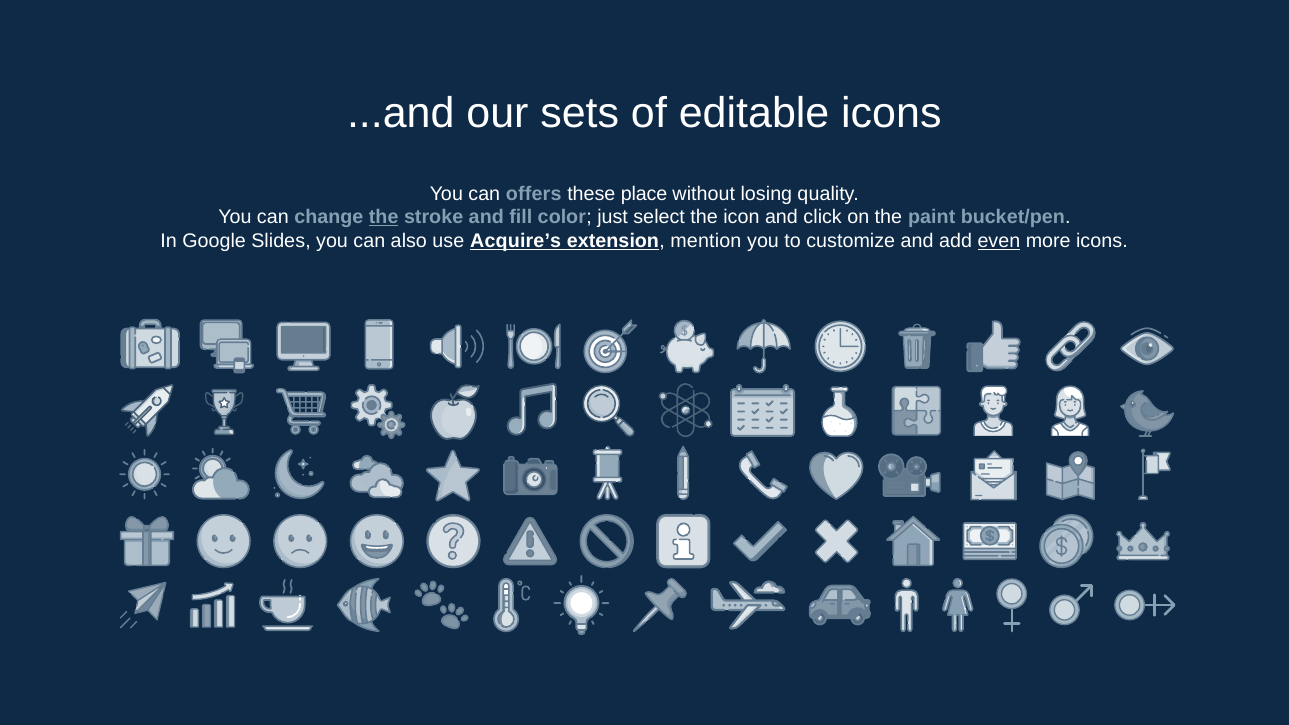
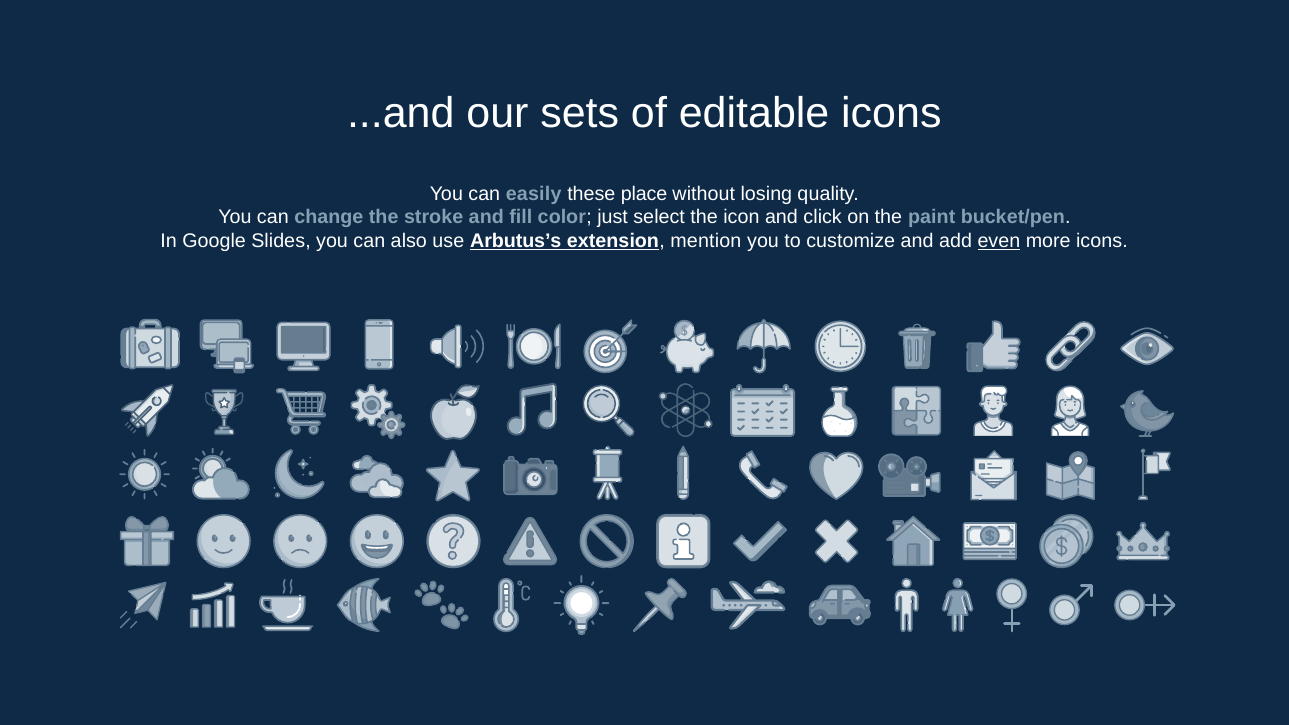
offers: offers -> easily (534, 194)
the underline: present -> none (384, 217)
Acquire’s: Acquire’s -> Arbutus’s (516, 241)
